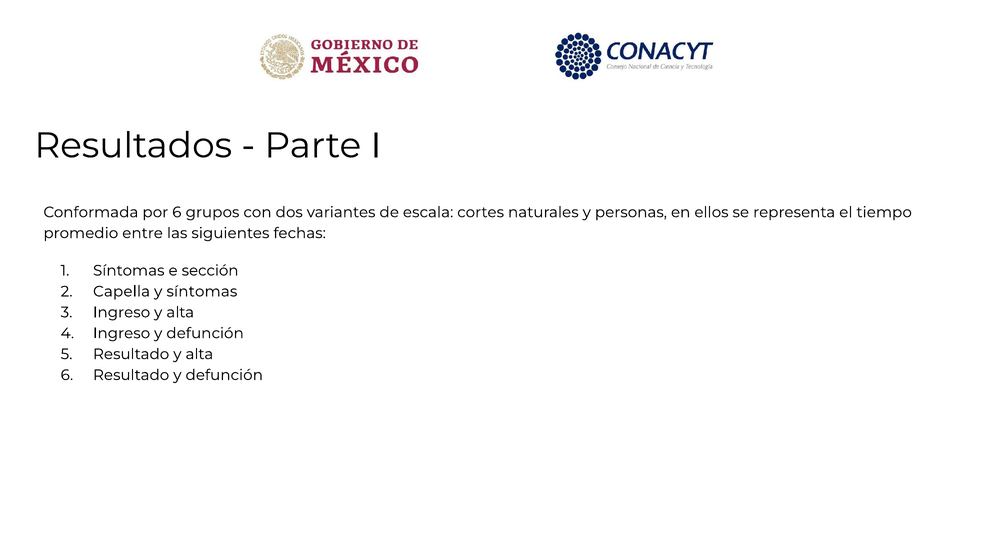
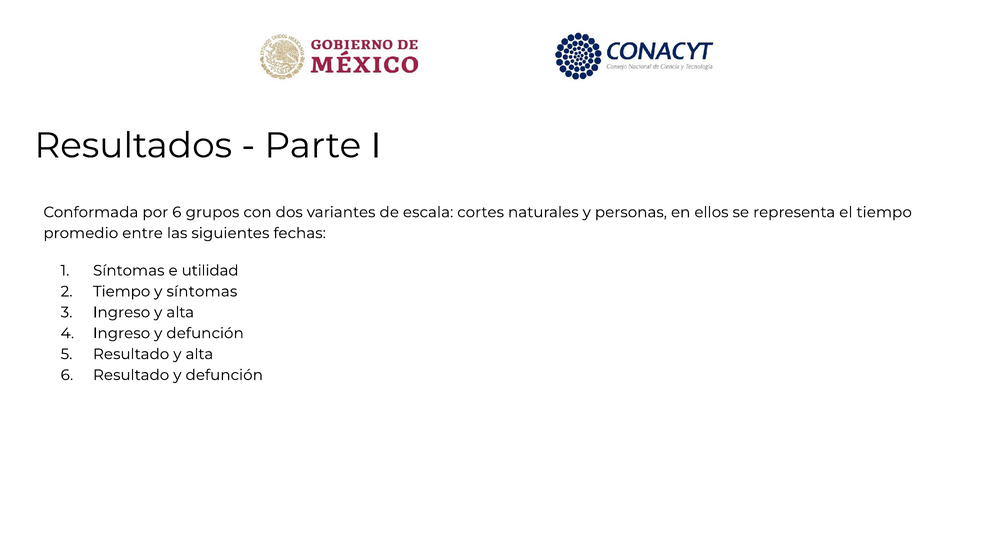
sección: sección -> utilidad (210, 271)
Capella: Capella -> Tiempo (122, 291)
